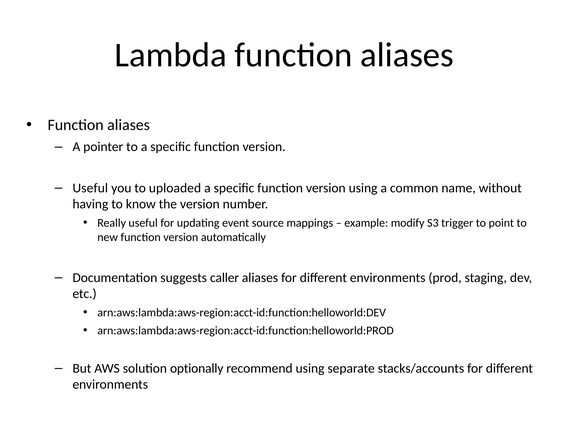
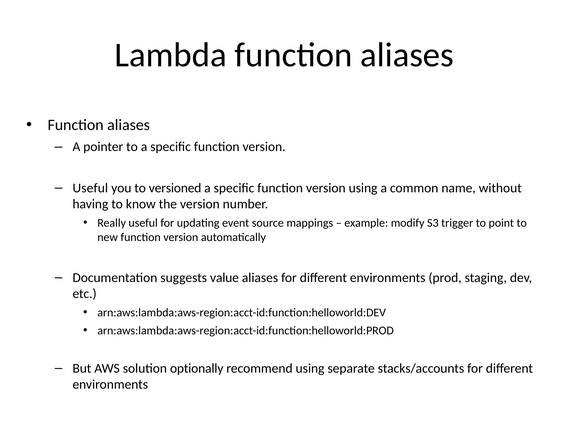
uploaded: uploaded -> versioned (175, 188)
caller: caller -> value (224, 277)
